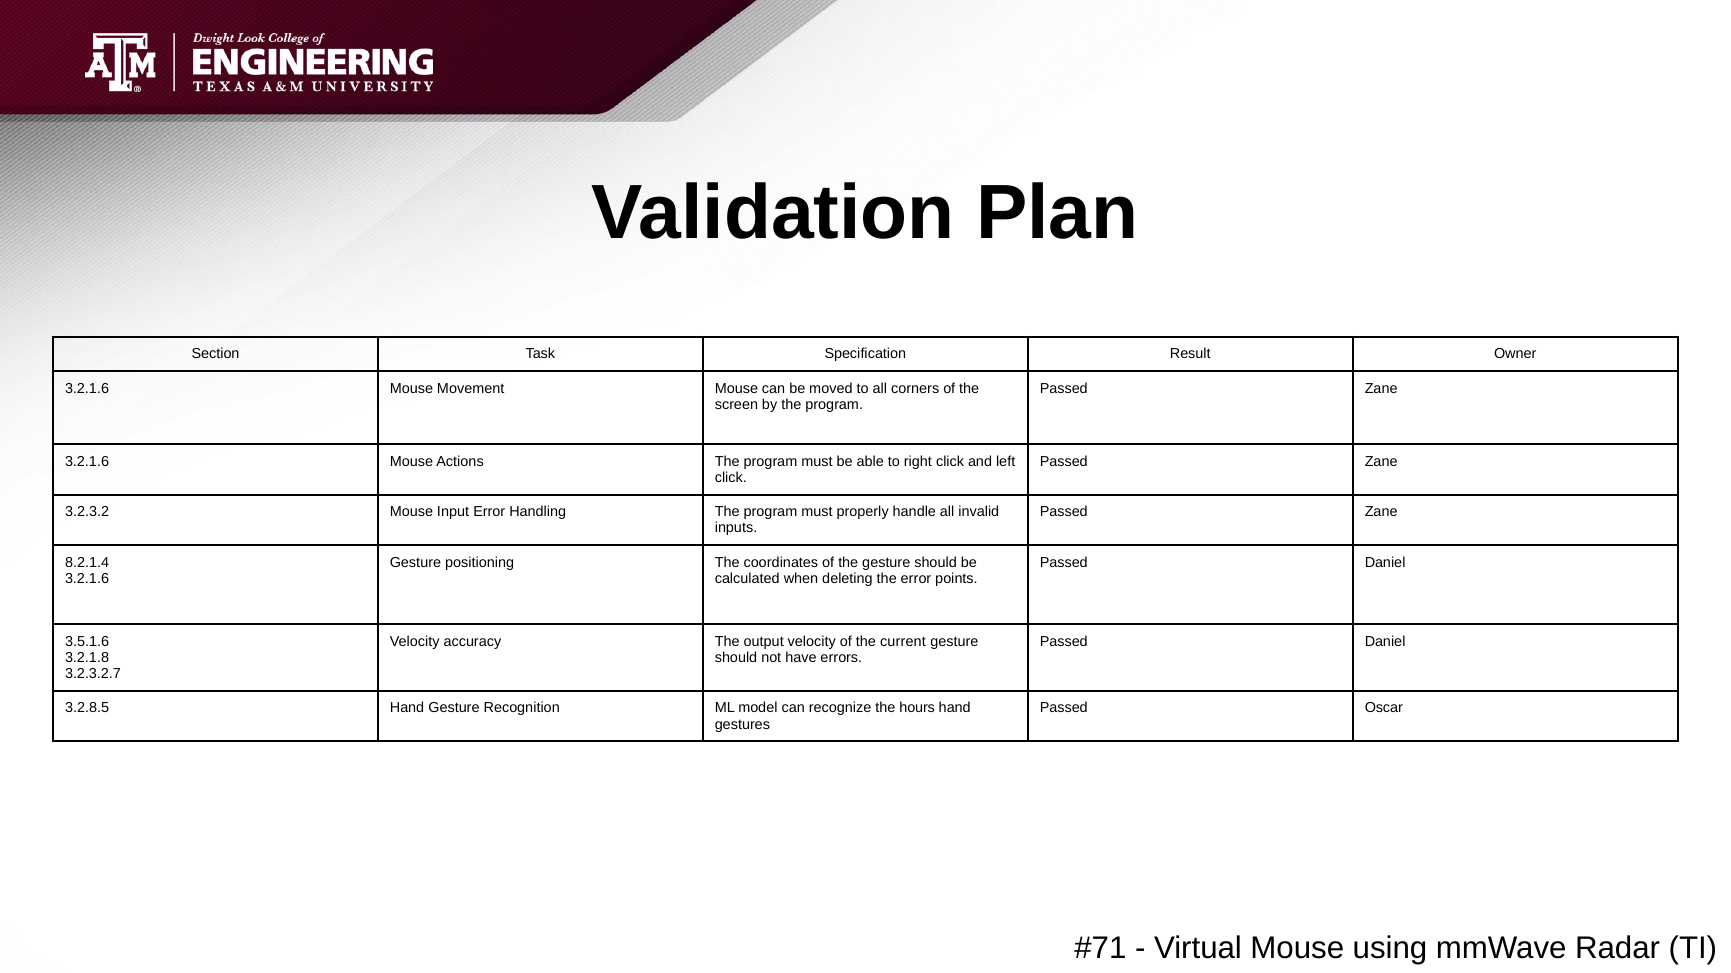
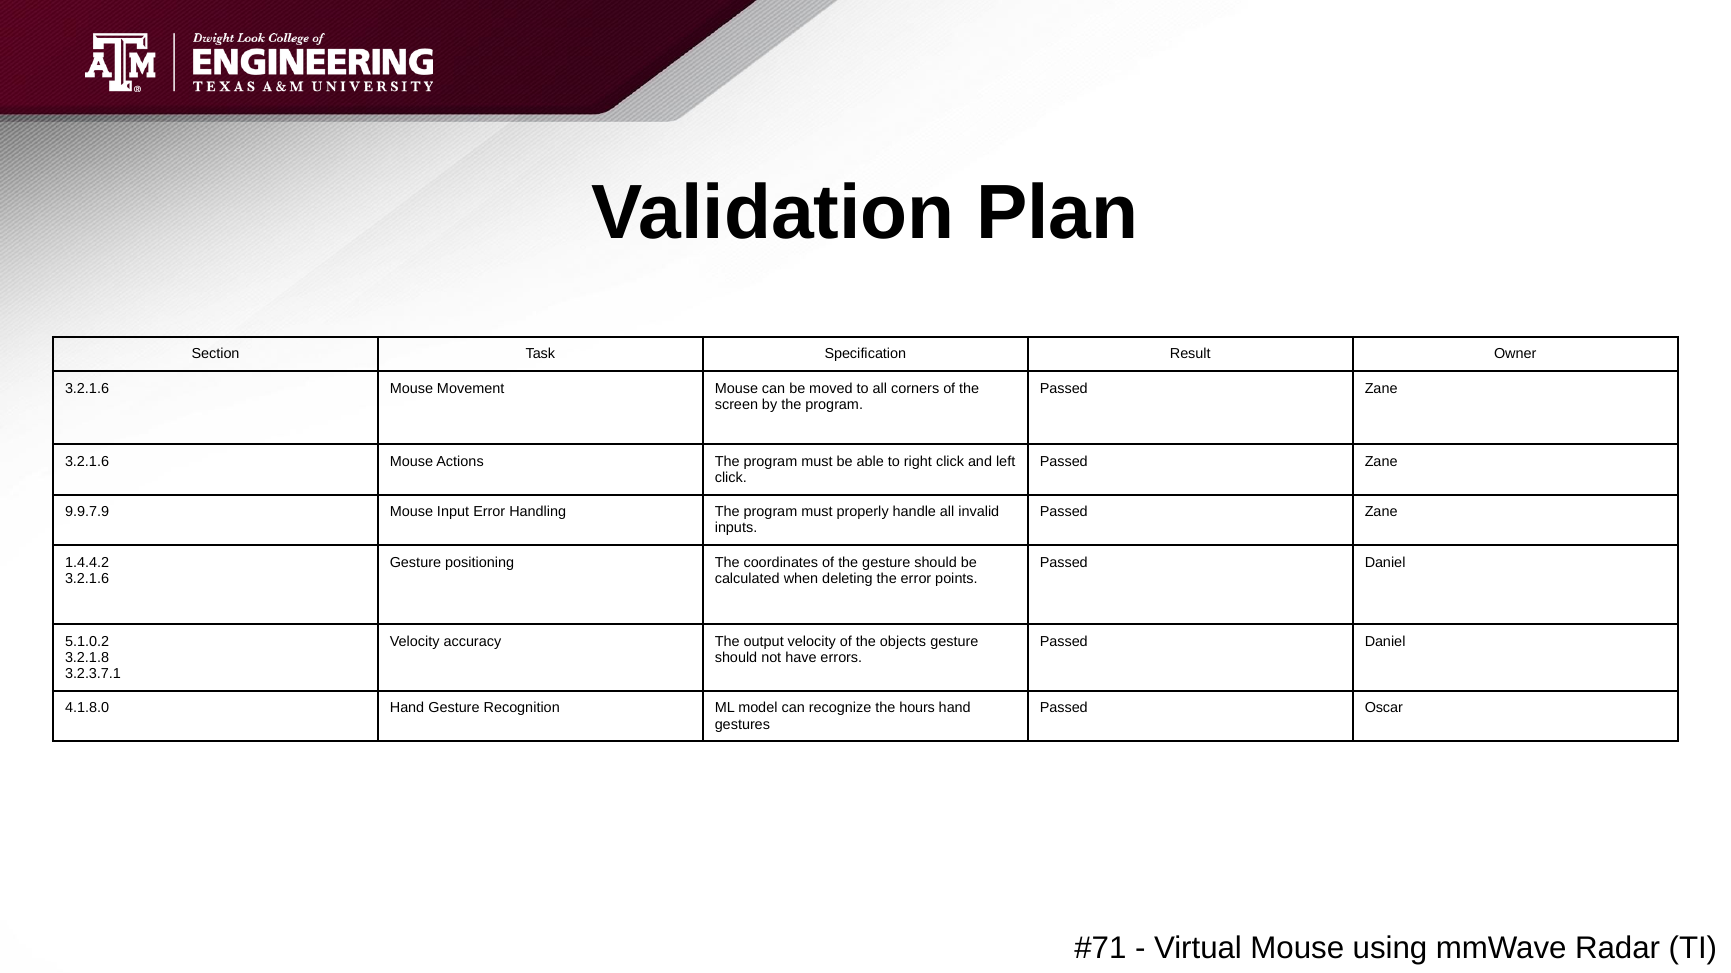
3.2.3.2: 3.2.3.2 -> 9.9.7.9 (87, 512)
8.2.1.4: 8.2.1.4 -> 1.4.4.2 (87, 563)
3.5.1.6: 3.5.1.6 -> 5.1.0.2 (87, 642)
current: current -> objects (903, 642)
3.2.3.2.7: 3.2.3.2.7 -> 3.2.3.7.1 (93, 674)
3.2.8.5: 3.2.8.5 -> 4.1.8.0 (87, 709)
